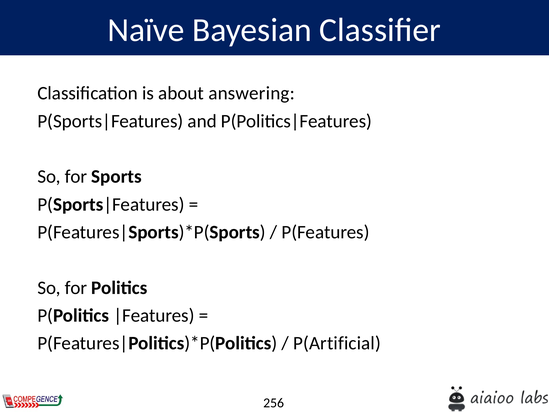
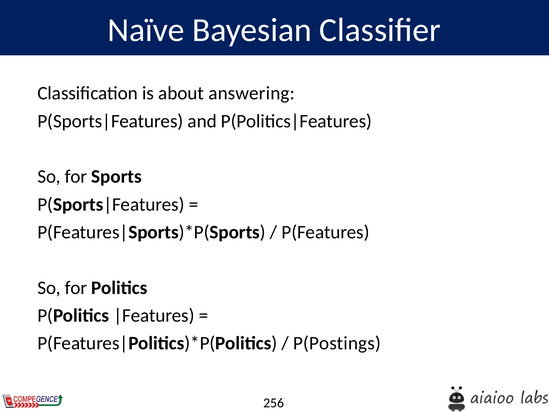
P(Artificial: P(Artificial -> P(Postings (337, 343)
